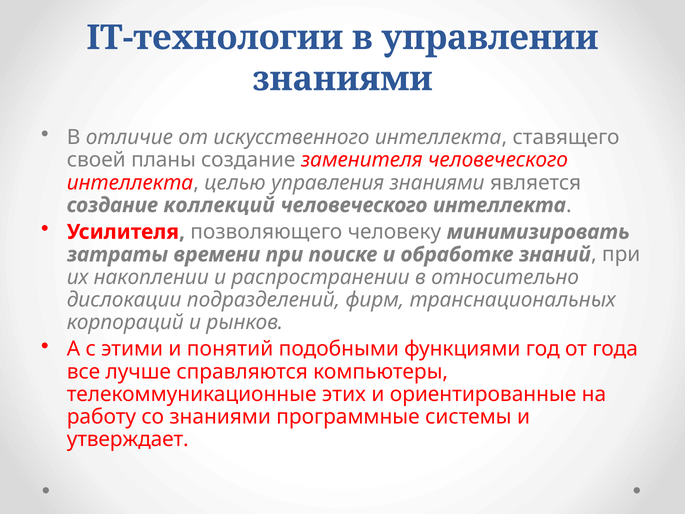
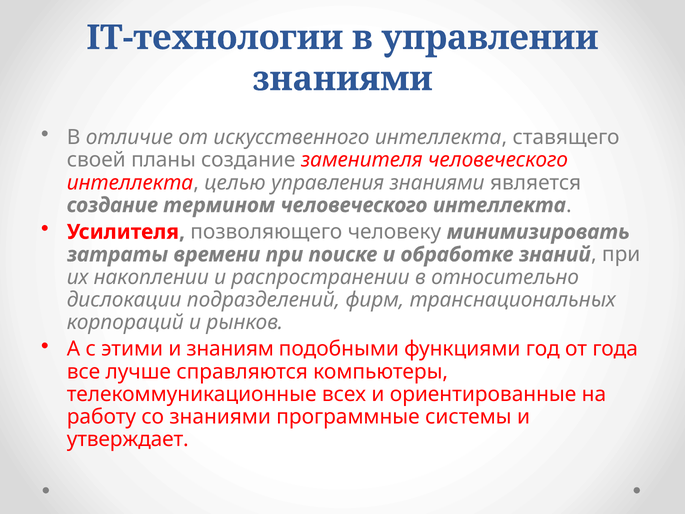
коллекций: коллекций -> термином (219, 205)
понятий: понятий -> знаниям (230, 349)
этих: этих -> всех (344, 394)
